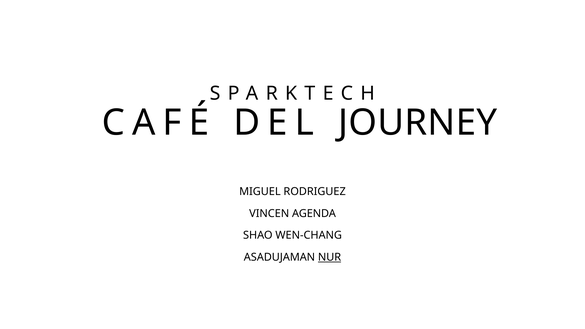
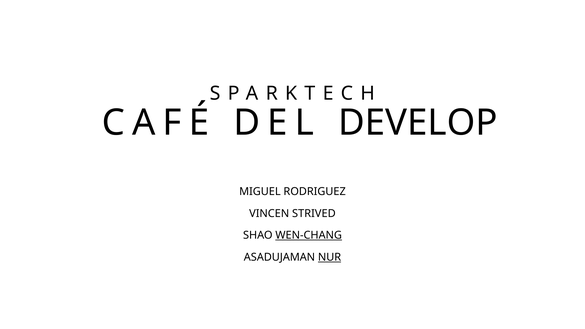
JOURNEY: JOURNEY -> DEVELOP (418, 123)
AGENDA: AGENDA -> STRIVED (314, 214)
WEN-CHANG underline: none -> present (309, 235)
